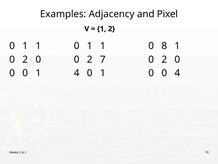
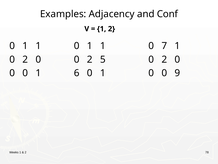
Pixel: Pixel -> Conf (167, 14)
8: 8 -> 7 (164, 46)
7: 7 -> 5 (103, 59)
1 4: 4 -> 6 (77, 73)
0 4: 4 -> 9 (177, 73)
